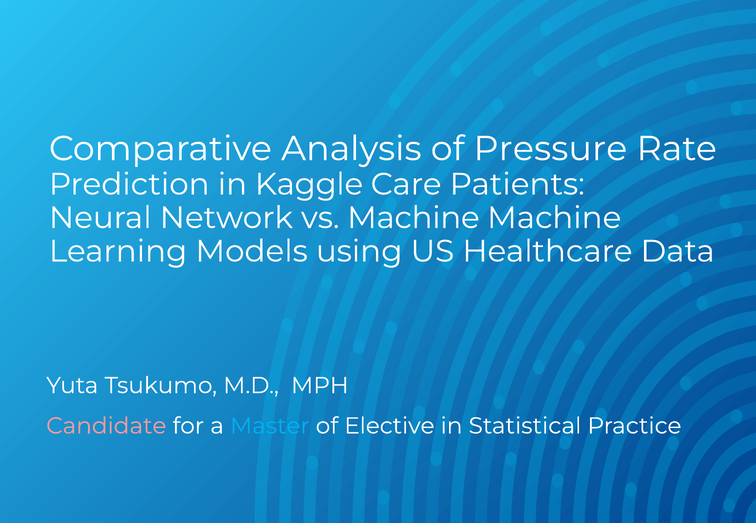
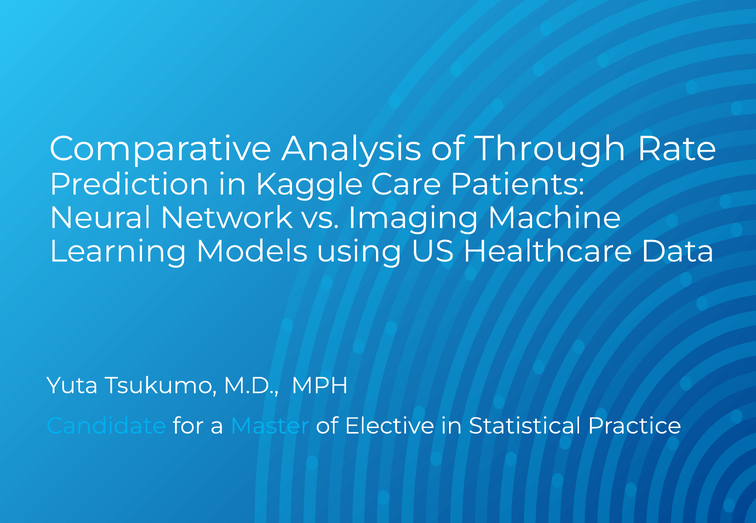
Pressure: Pressure -> Through (550, 149)
vs Machine: Machine -> Imaging (413, 218)
Candidate colour: pink -> light blue (106, 426)
